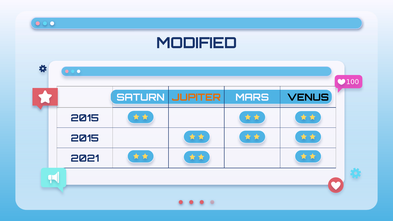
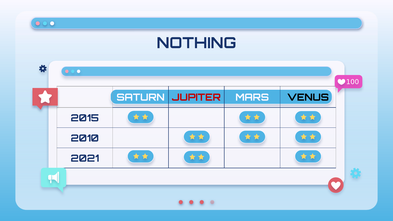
MODIFIED: MODIFIED -> NOTHING (196, 43)
JUPITER colour: orange -> red (196, 97)
2015: 2015 -> 2010 (85, 138)
